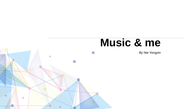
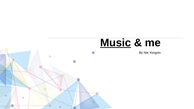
Music underline: none -> present (116, 43)
